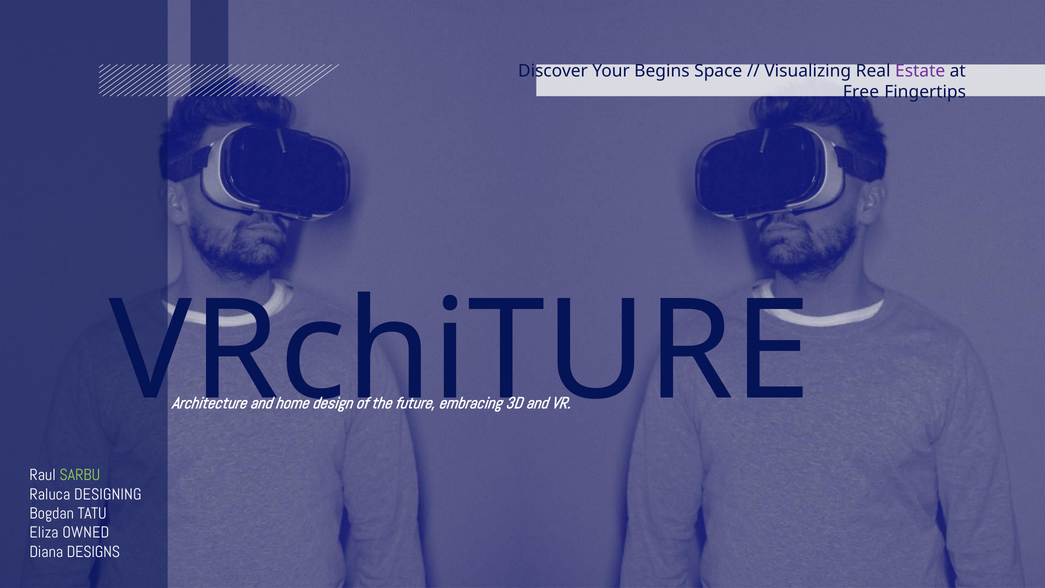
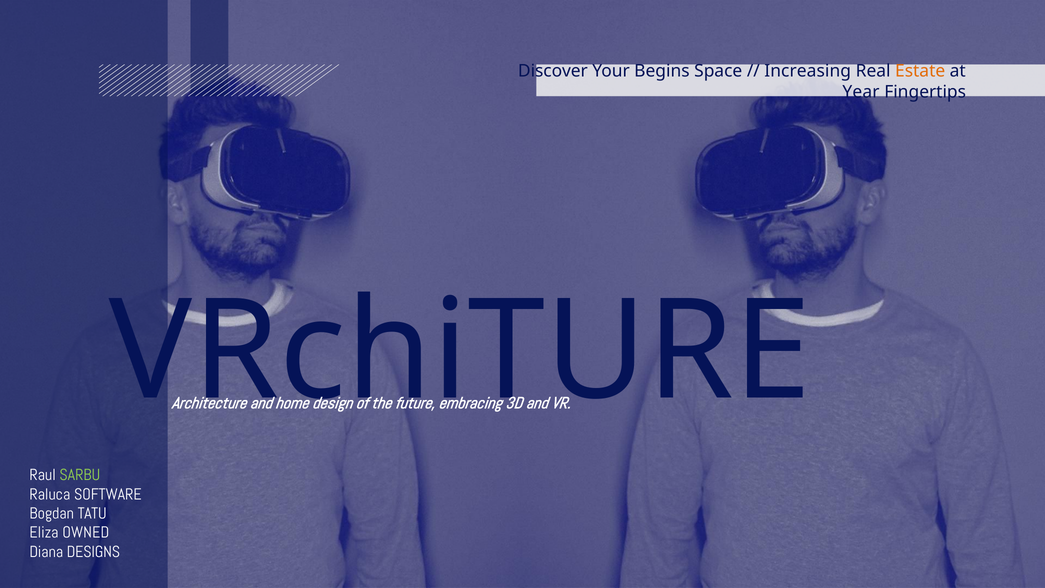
Visualizing: Visualizing -> Increasing (808, 71)
Estate colour: purple -> orange (920, 71)
Free: Free -> Year (861, 92)
DESIGNING: DESIGNING -> SOFTWARE (108, 494)
